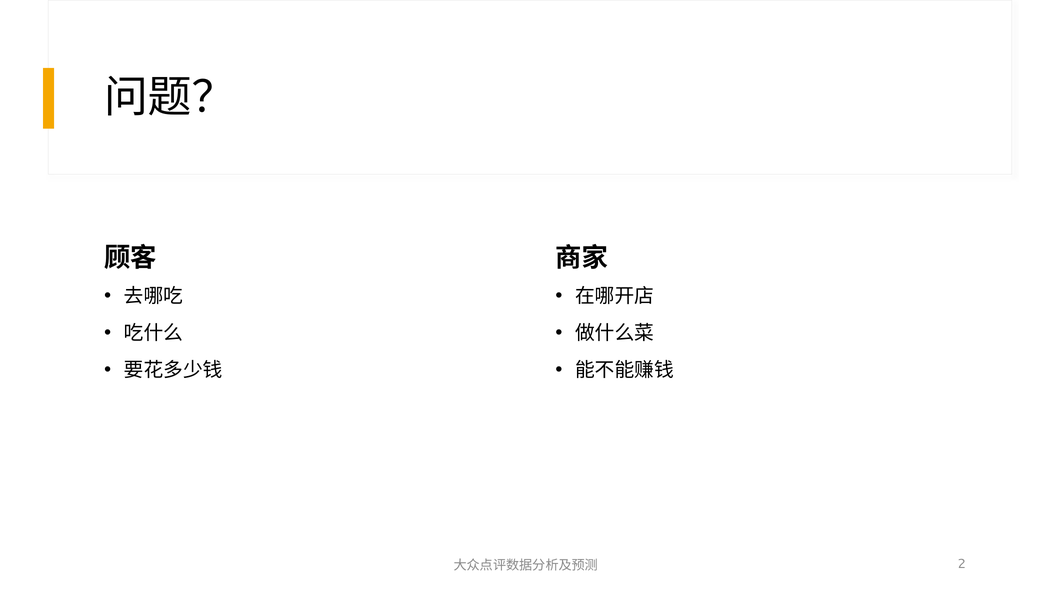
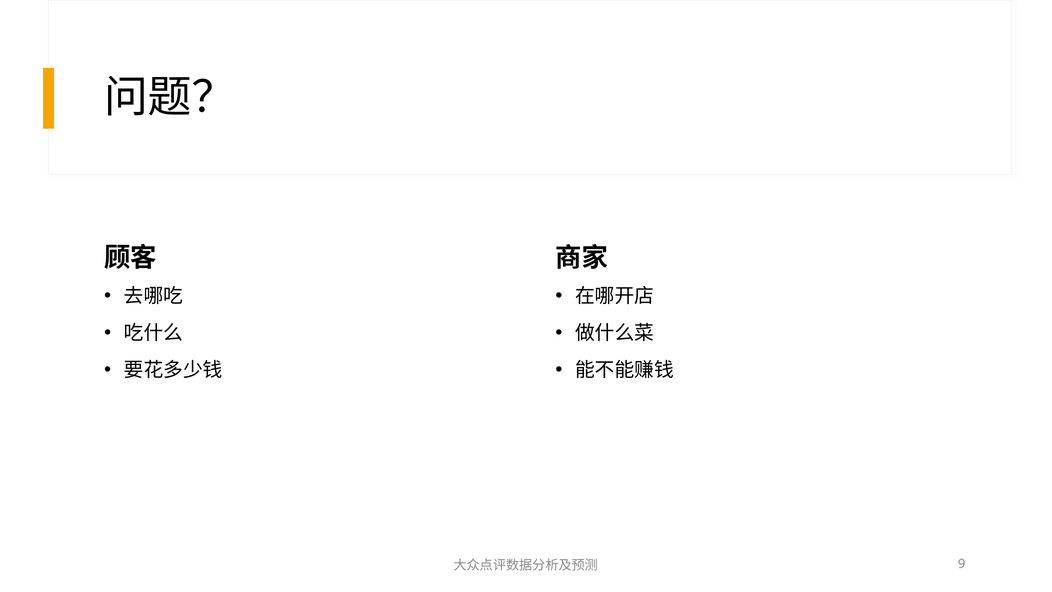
2: 2 -> 9 (962, 564)
